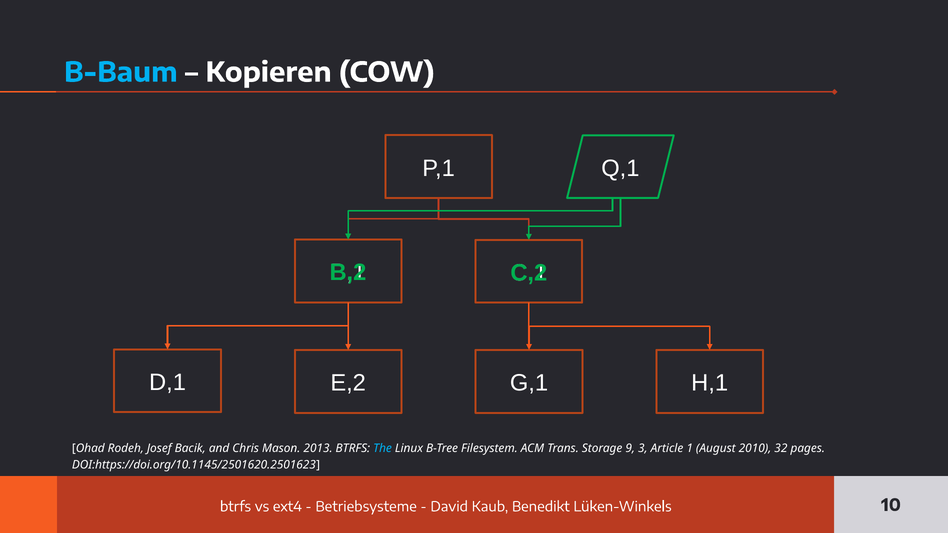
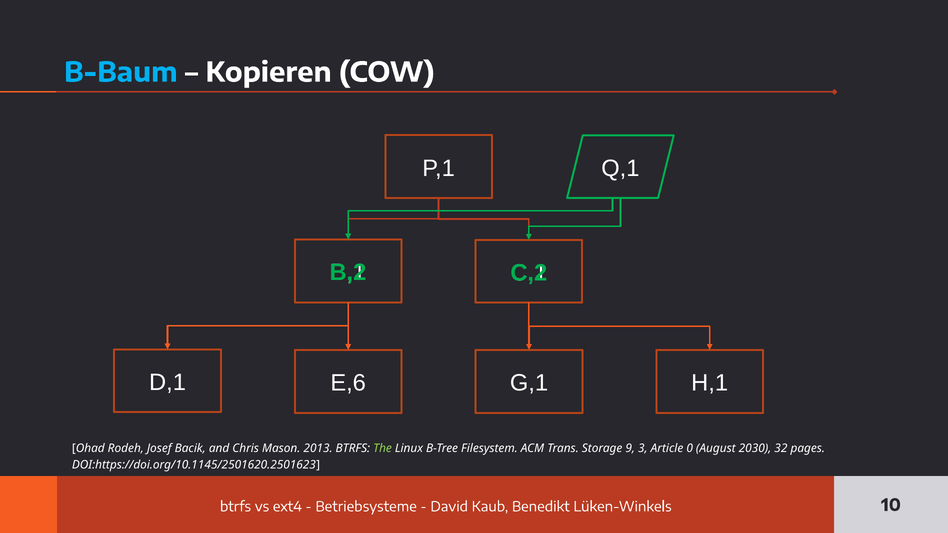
E,2: E,2 -> E,6 (348, 383)
The colour: light blue -> light green (383, 449)
1: 1 -> 0 (690, 449)
2010: 2010 -> 2030 (755, 449)
